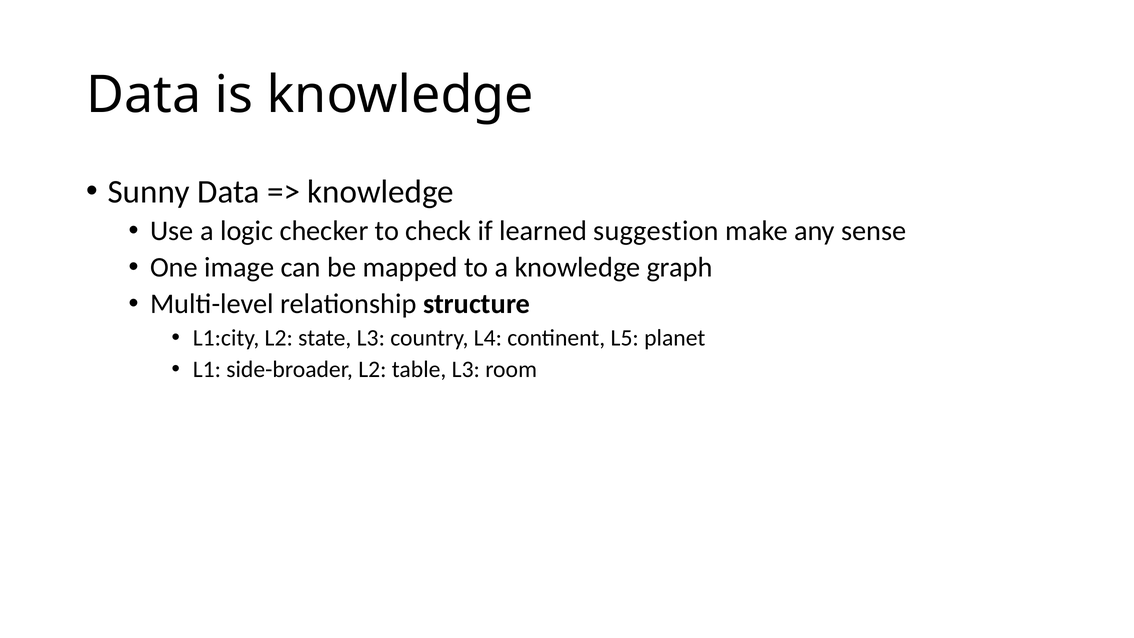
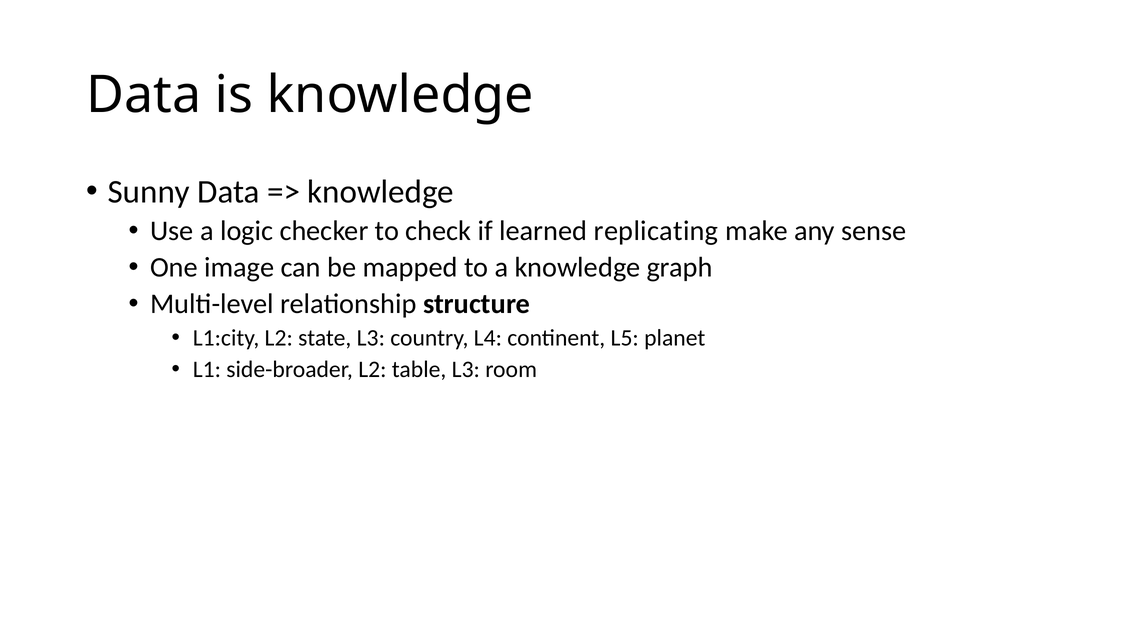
suggestion: suggestion -> replicating (656, 231)
